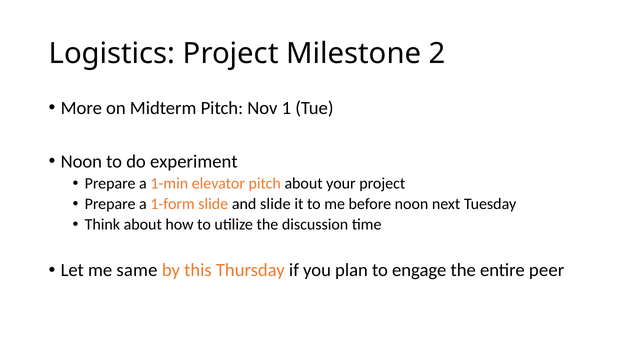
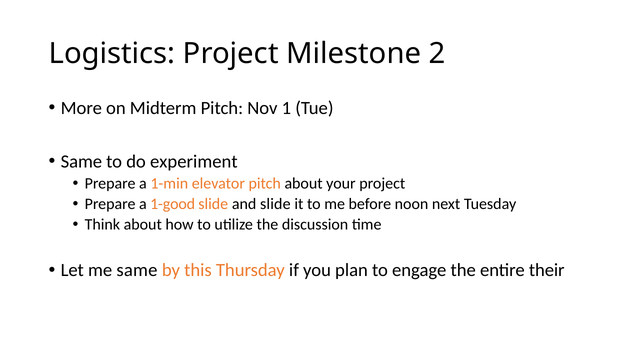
Noon: Noon -> Same (81, 162)
1-form: 1-form -> 1-good (173, 204)
peer: peer -> their (547, 271)
